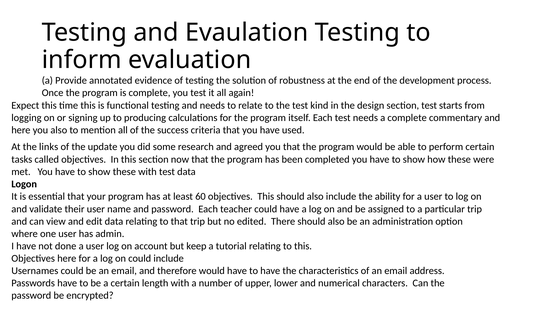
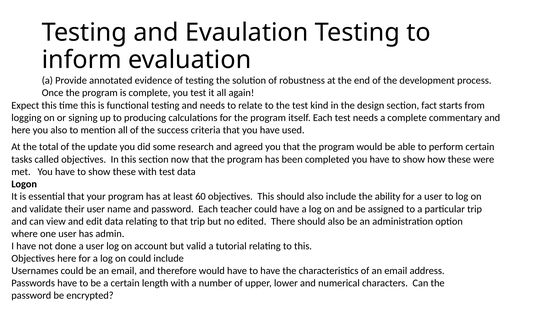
section test: test -> fact (429, 105)
links: links -> total (49, 147)
keep: keep -> valid (196, 246)
